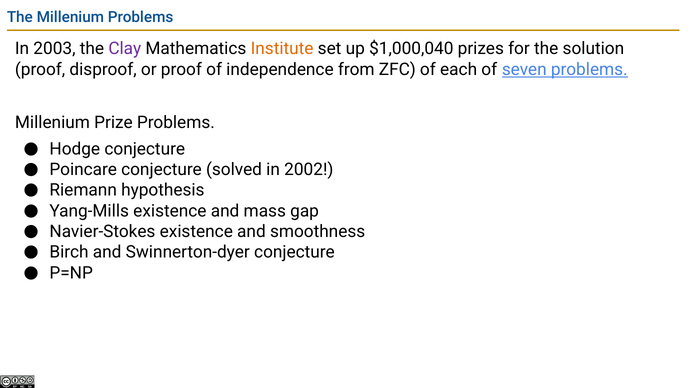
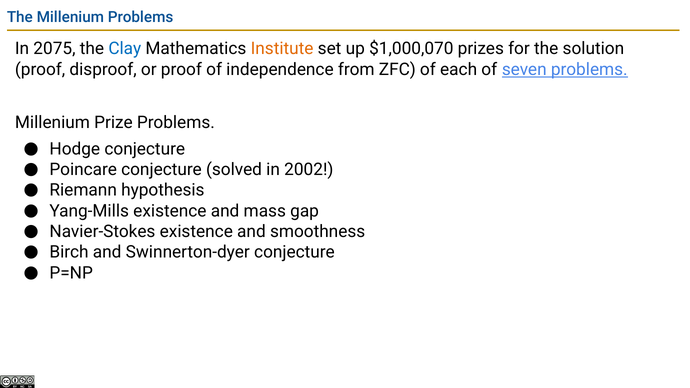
2003: 2003 -> 2075 (54, 49)
Clay colour: purple -> blue (125, 49)
$1,000,040: $1,000,040 -> $1,000,070 (411, 49)
